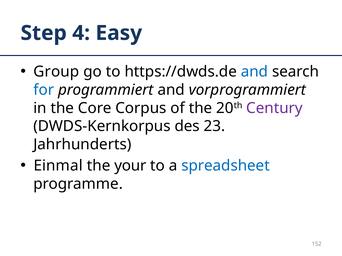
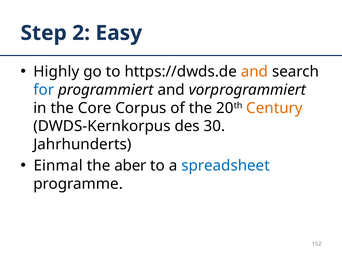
4: 4 -> 2 (81, 33)
Group: Group -> Highly (56, 72)
and colour: blue -> orange (254, 72)
Century colour: purple -> orange (274, 108)
23: 23 -> 30 (214, 126)
your: your -> aber (130, 166)
